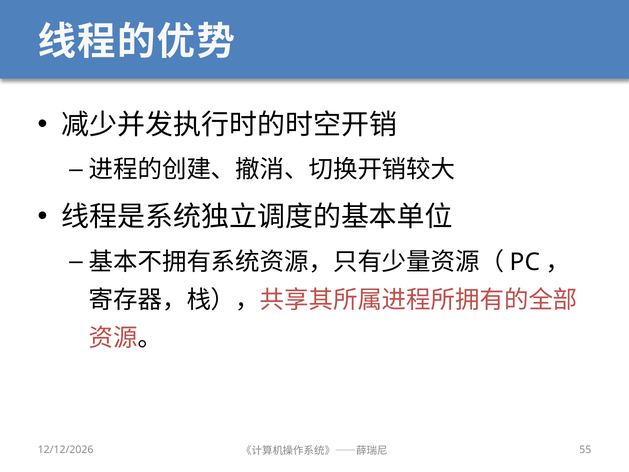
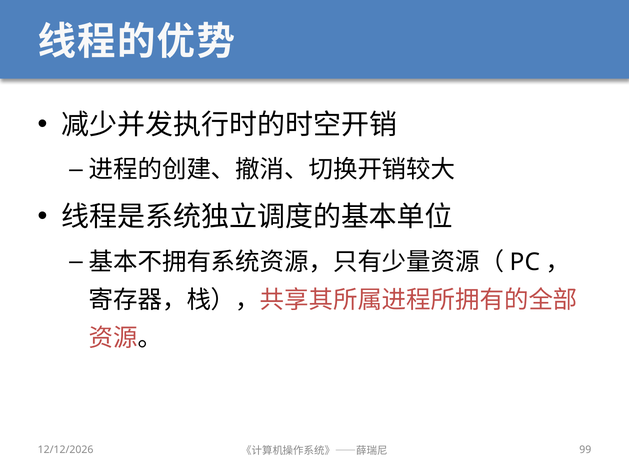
55: 55 -> 99 (585, 450)
